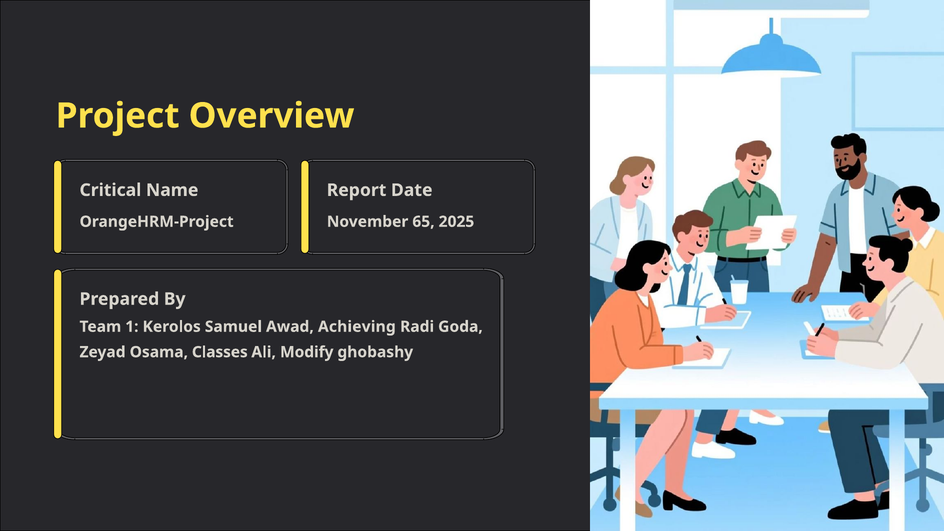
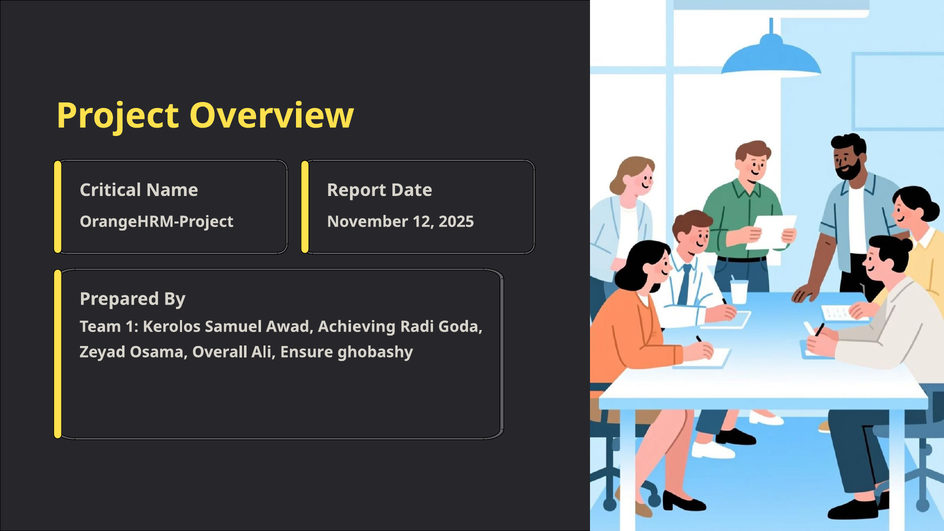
65: 65 -> 12 (423, 222)
Classes: Classes -> Overall (220, 352)
Modify: Modify -> Ensure (307, 352)
